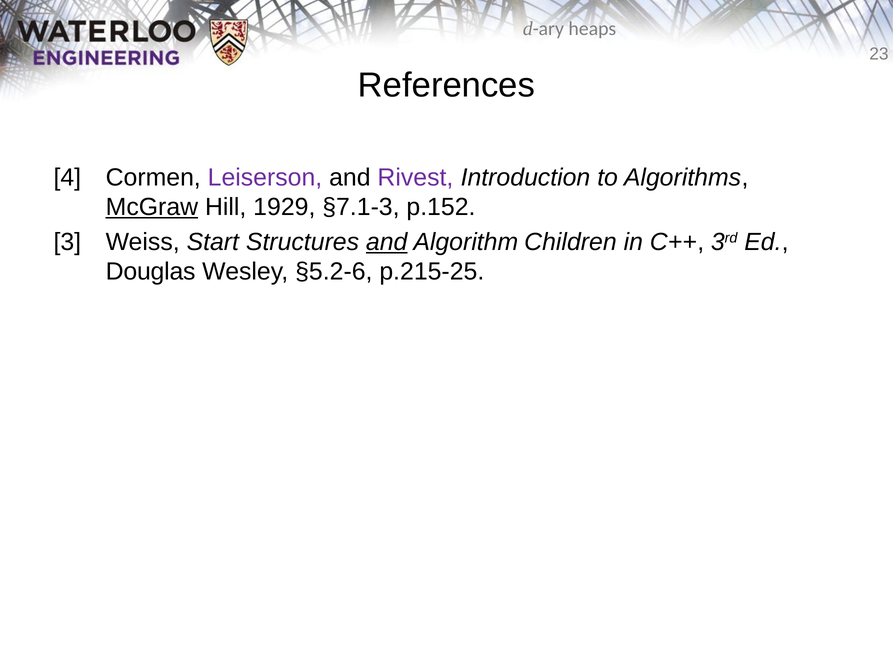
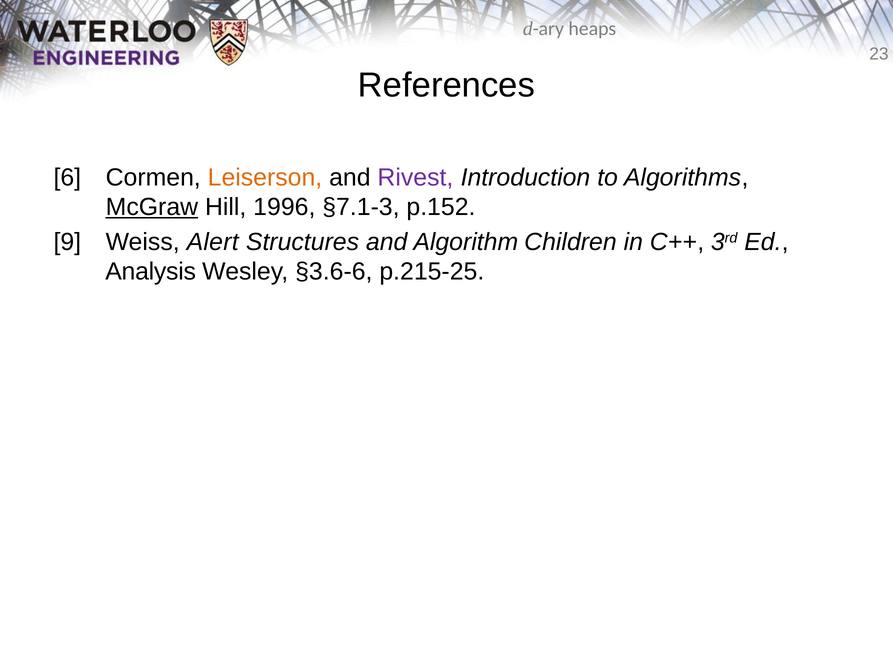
4: 4 -> 6 (67, 177)
Leiserson colour: purple -> orange (265, 177)
1929: 1929 -> 1996 (284, 207)
3: 3 -> 9 (67, 242)
Start: Start -> Alert (213, 242)
and underline: present -> none (387, 242)
Douglas: Douglas -> Analysis (151, 272)
§5.2-6: §5.2-6 -> §3.6-6 (334, 272)
